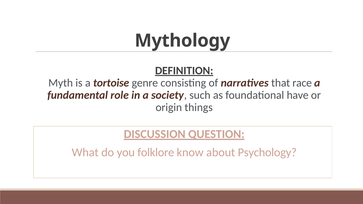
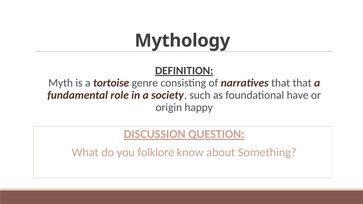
that race: race -> that (302, 83)
things: things -> happy (199, 107)
Psychology: Psychology -> Something (267, 153)
